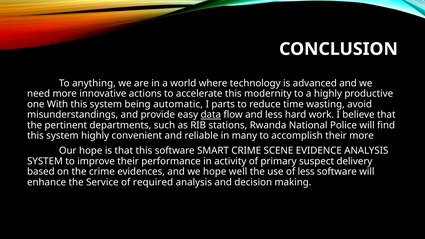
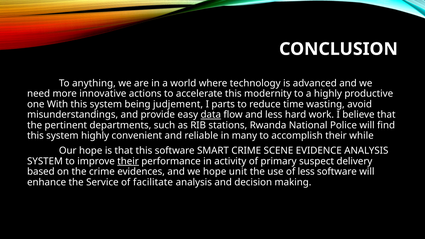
automatic: automatic -> judjement (178, 104)
their more: more -> while (362, 136)
their underline: none -> present (128, 161)
well: well -> unit (238, 172)
required: required -> facilitate (153, 182)
